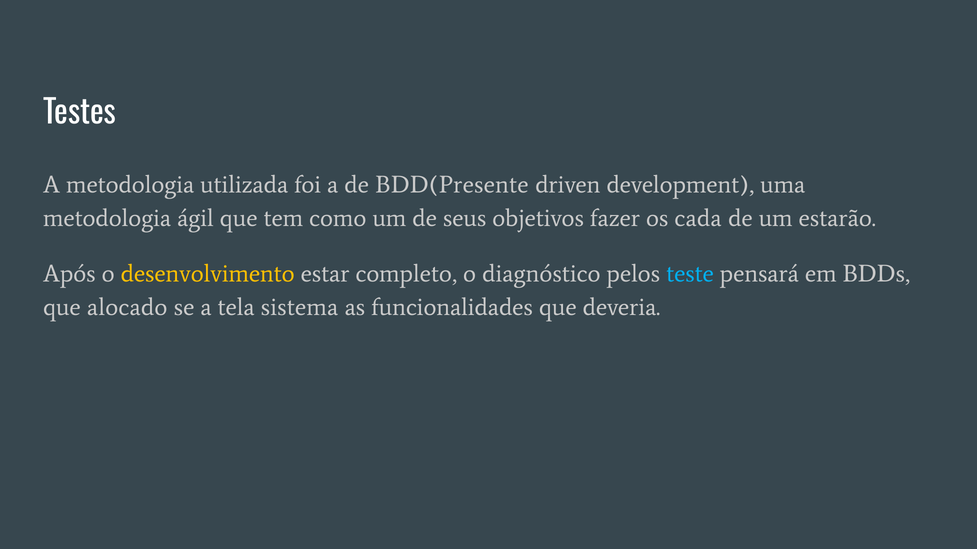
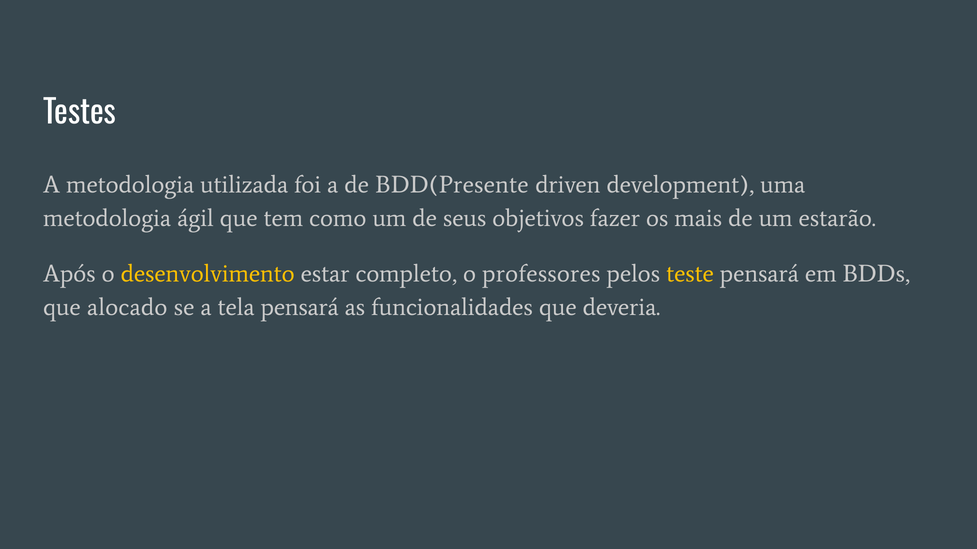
cada: cada -> mais (698, 218)
diagnóstico: diagnóstico -> professores (541, 274)
teste colour: light blue -> yellow (690, 274)
tela sistema: sistema -> pensará (300, 308)
